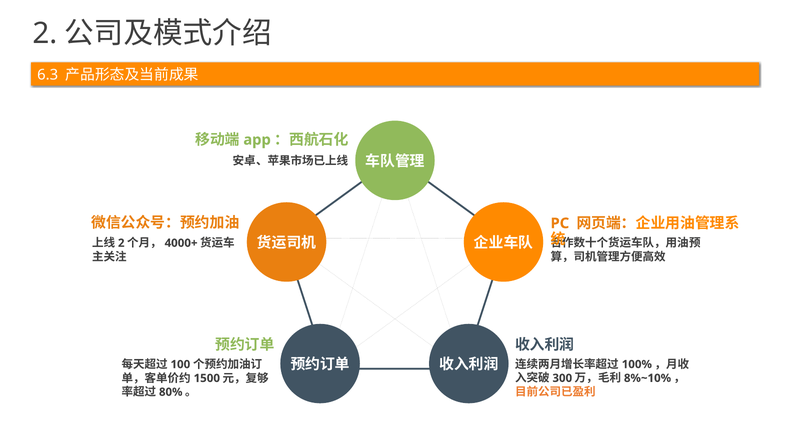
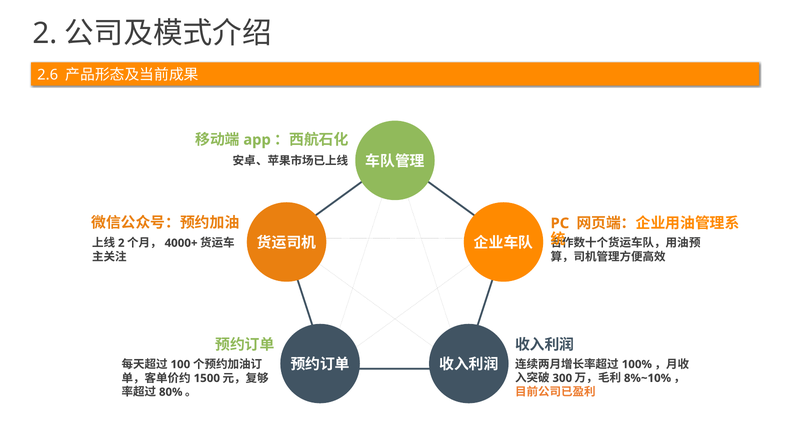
6.3: 6.3 -> 2.6 (48, 75)
